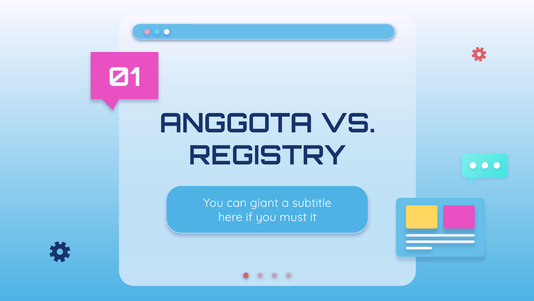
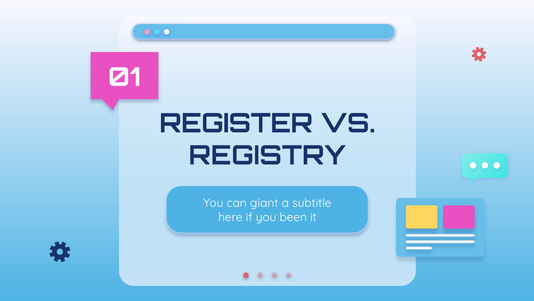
ANGGOTA: ANGGOTA -> REGISTER (236, 123)
must: must -> been (293, 217)
